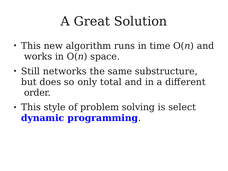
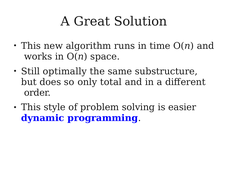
networks: networks -> optimally (65, 71)
select: select -> easier (182, 107)
